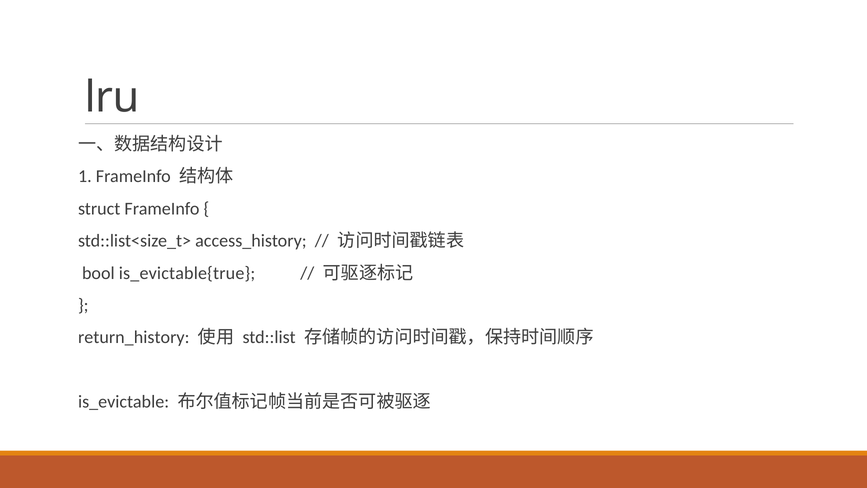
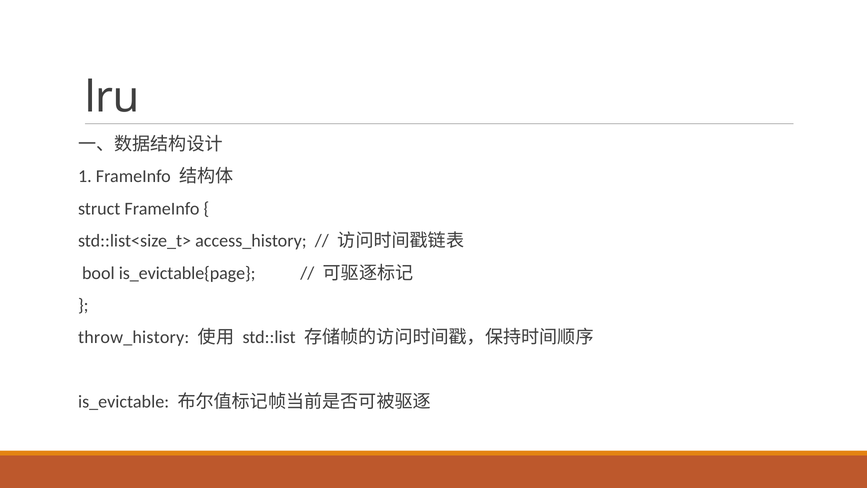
is_evictable{true: is_evictable{true -> is_evictable{page (187, 273)
return_history: return_history -> throw_history (134, 337)
